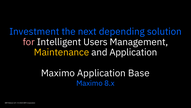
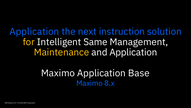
Investment: Investment -> Application (34, 31)
depending: depending -> instruction (122, 31)
for colour: pink -> yellow (29, 42)
Users: Users -> Same (95, 42)
